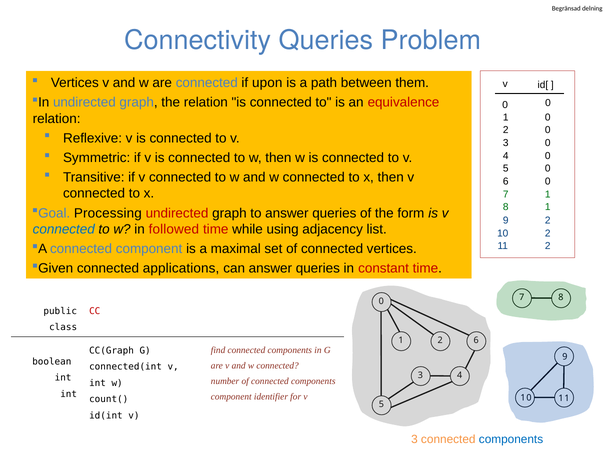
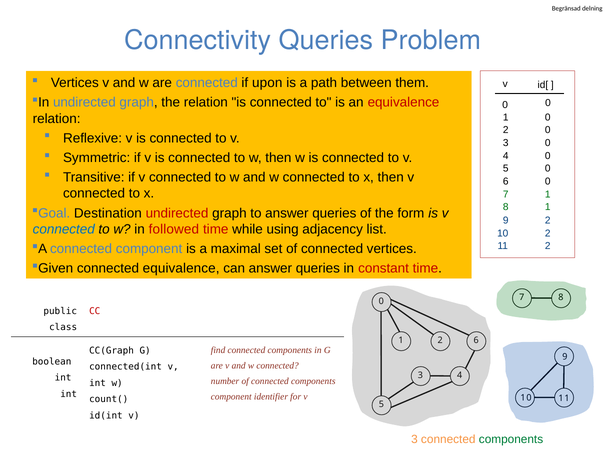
Processing: Processing -> Destination (108, 213)
connected applications: applications -> equivalence (181, 269)
components colour: blue -> green (511, 440)
